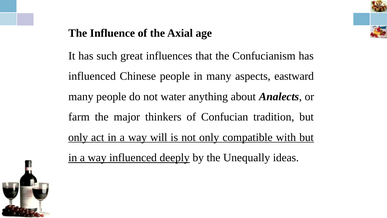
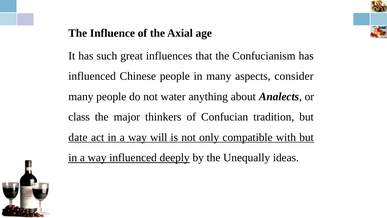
eastward: eastward -> consider (294, 76)
farm: farm -> class (79, 117)
only: only -> date (78, 137)
